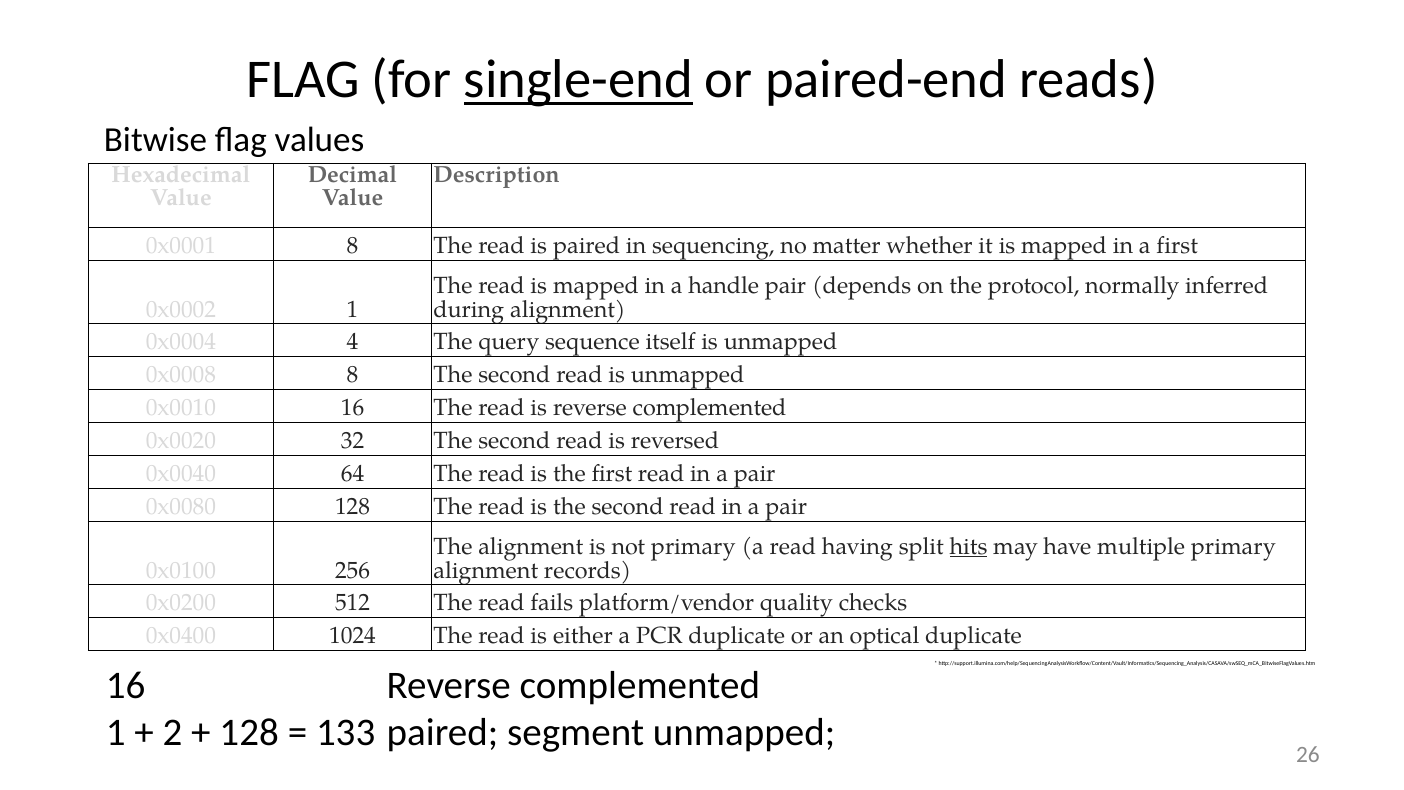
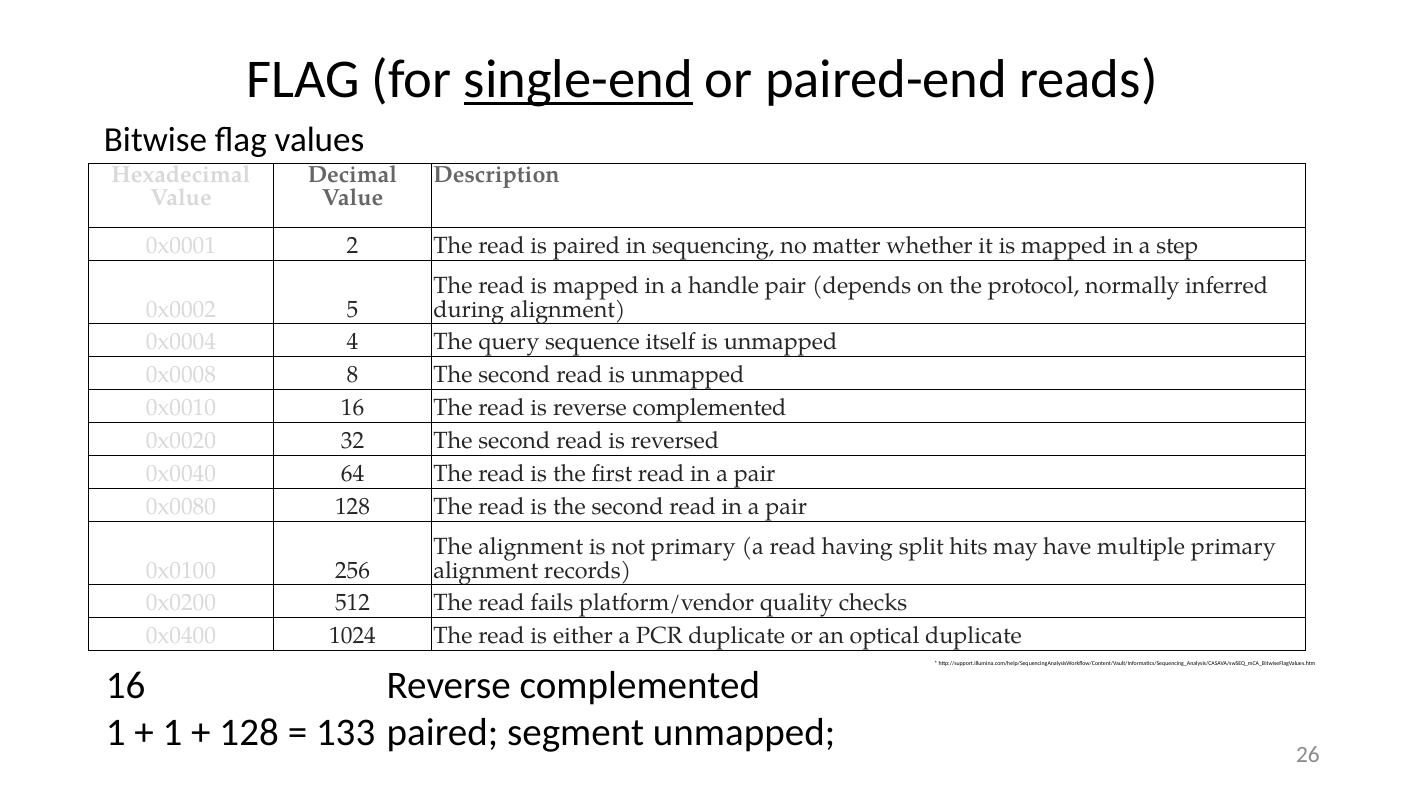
0x0001 8: 8 -> 2 (353, 246)
a first: first -> step (1177, 246)
0x0002 1: 1 -> 5 (353, 309)
hits underline: present -> none (968, 547)
2: 2 -> 1 (173, 732)
